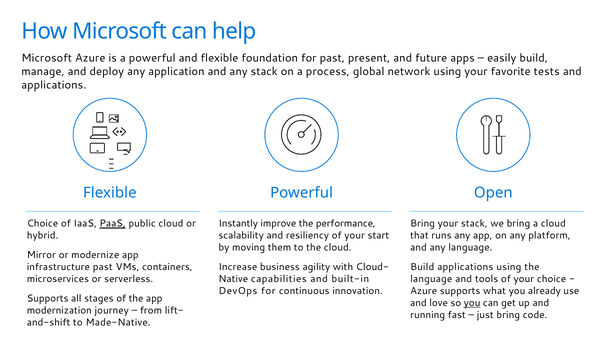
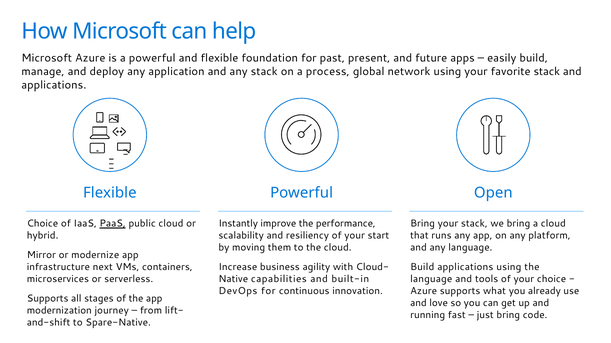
favorite tests: tests -> stack (547, 72)
infrastructure past: past -> next (103, 267)
you underline: present -> none (472, 303)
Made-Native: Made-Native -> Spare-Native (118, 323)
